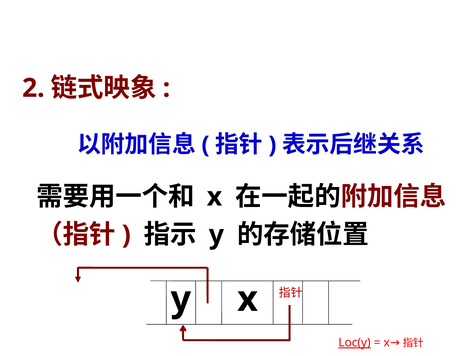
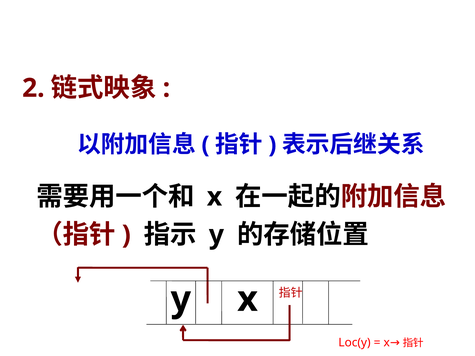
Loc(y underline: present -> none (354, 343)
